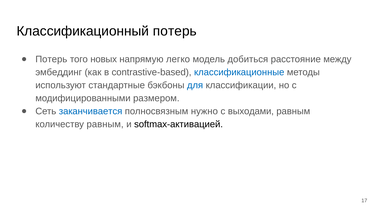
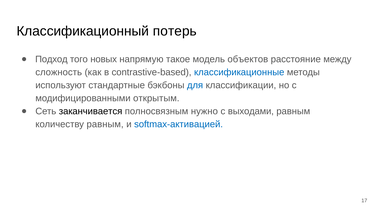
Потерь: Потерь -> Подход (51, 59)
легко: легко -> такое (178, 59)
добиться: добиться -> объектов (248, 59)
эмбеддинг: эмбеддинг -> сложность (59, 72)
размером: размером -> открытым (156, 98)
заканчивается colour: blue -> black (91, 111)
softmax-активацией colour: black -> blue (179, 124)
